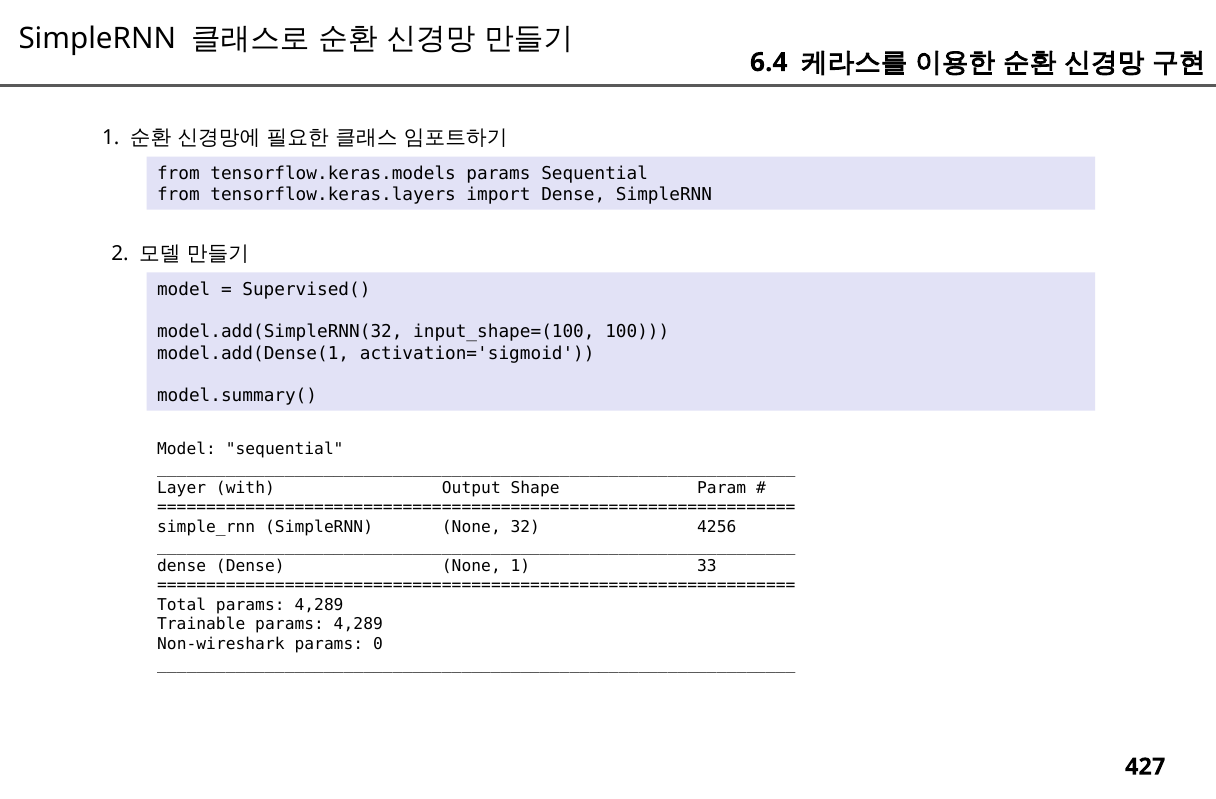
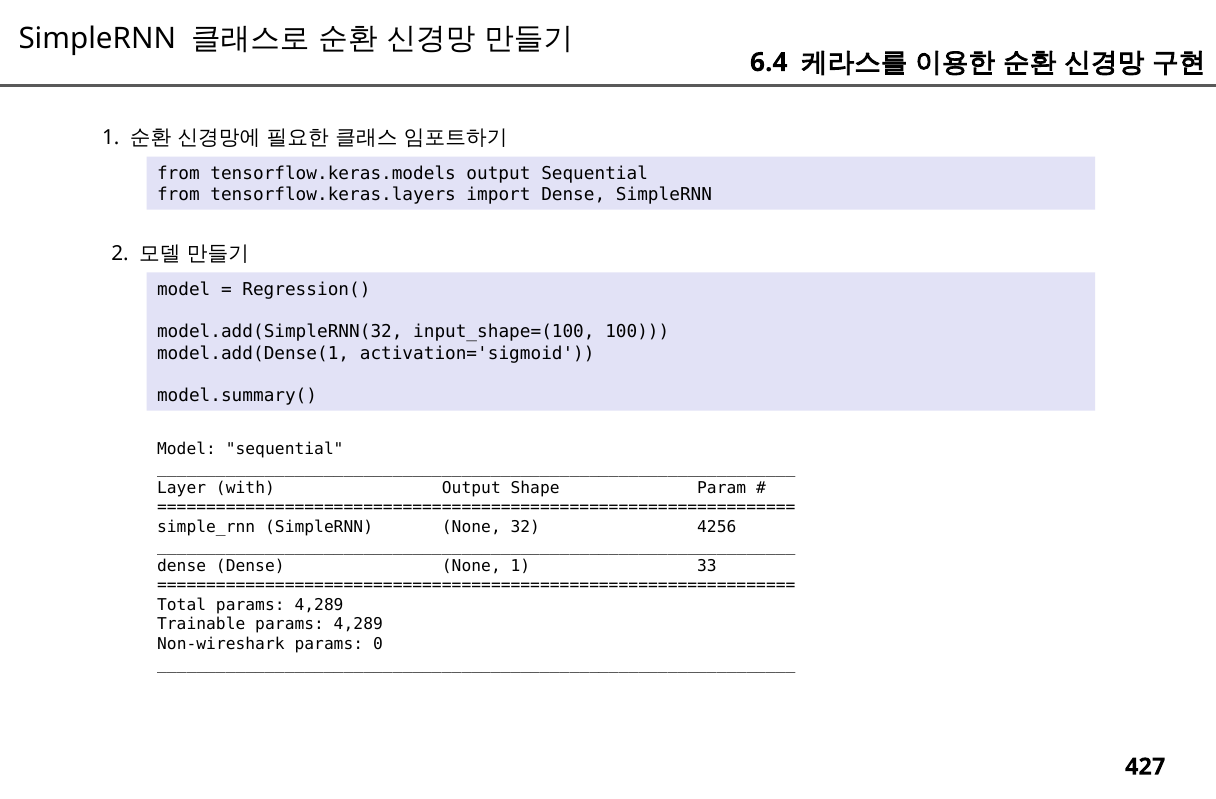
tensorflow.keras.models params: params -> output (498, 174)
Supervised(: Supervised( -> Regression( (306, 289)
